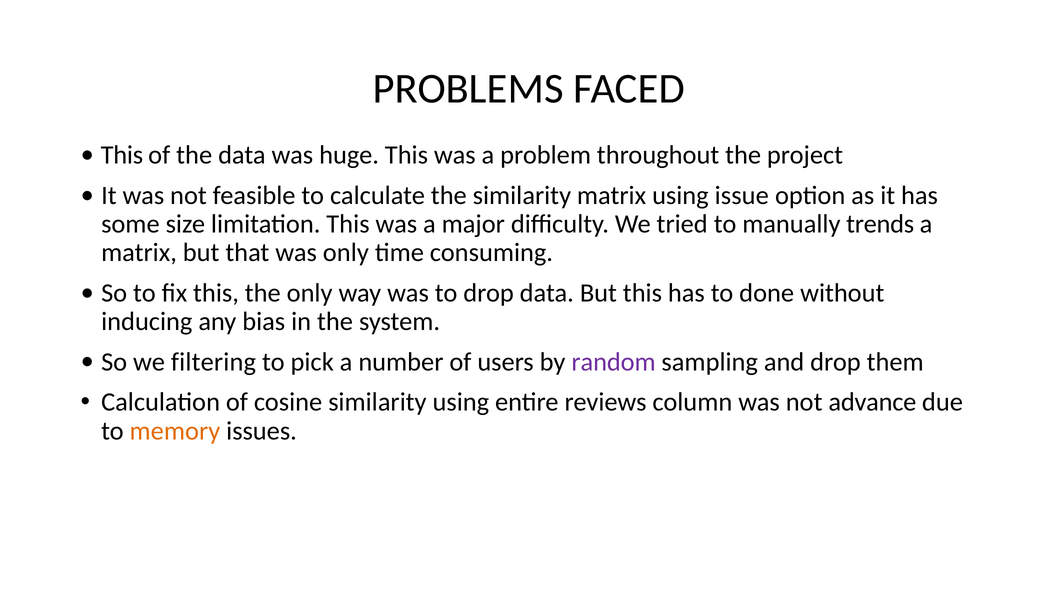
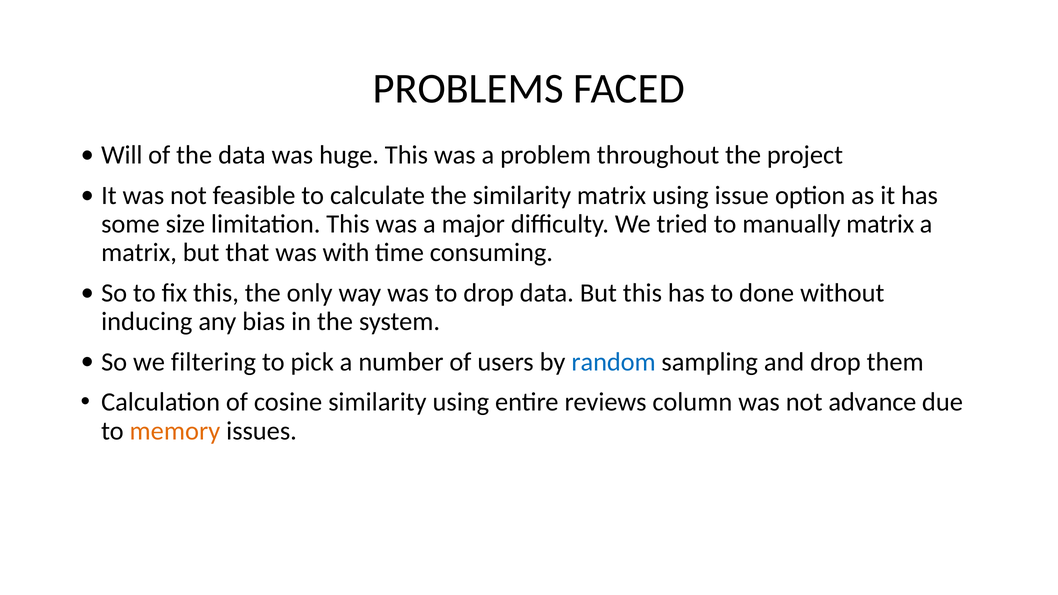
This: This -> Will (122, 155)
manually trends: trends -> matrix (880, 224)
was only: only -> with (346, 253)
random colour: purple -> blue (614, 362)
